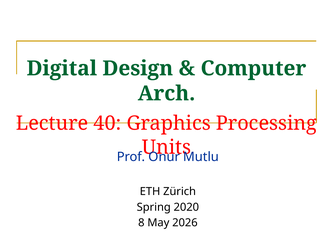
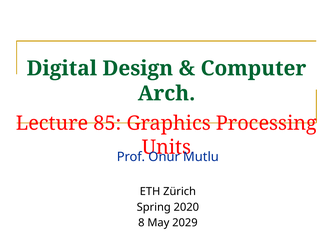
40: 40 -> 85 (107, 123)
2026: 2026 -> 2029 (185, 222)
